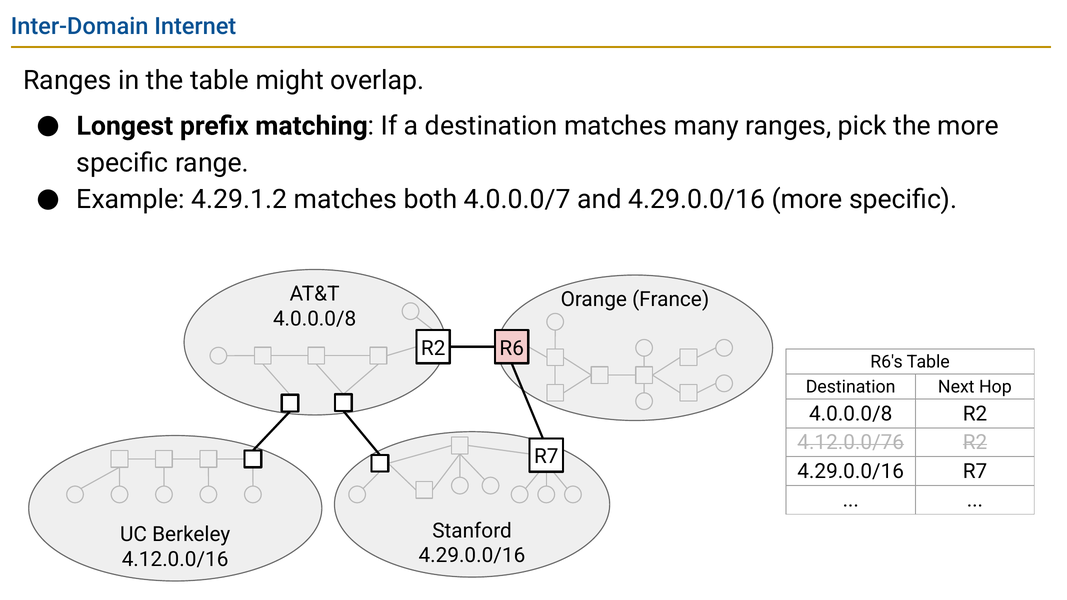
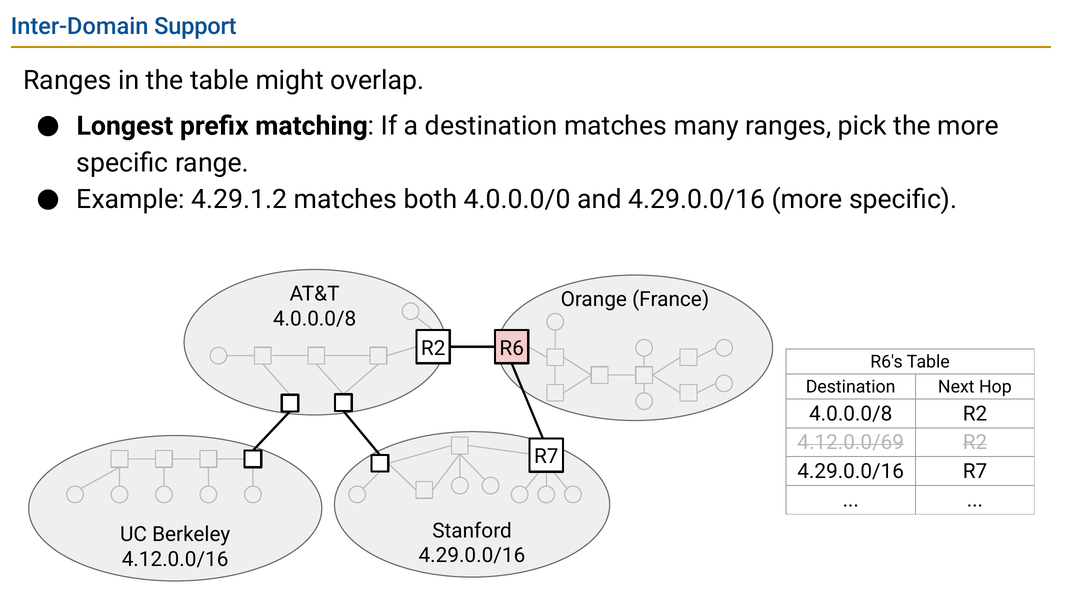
Internet: Internet -> Support (195, 27)
4.0.0.0/7: 4.0.0.0/7 -> 4.0.0.0/0 (517, 200)
4.12.0.0/76: 4.12.0.0/76 -> 4.12.0.0/69 (851, 443)
